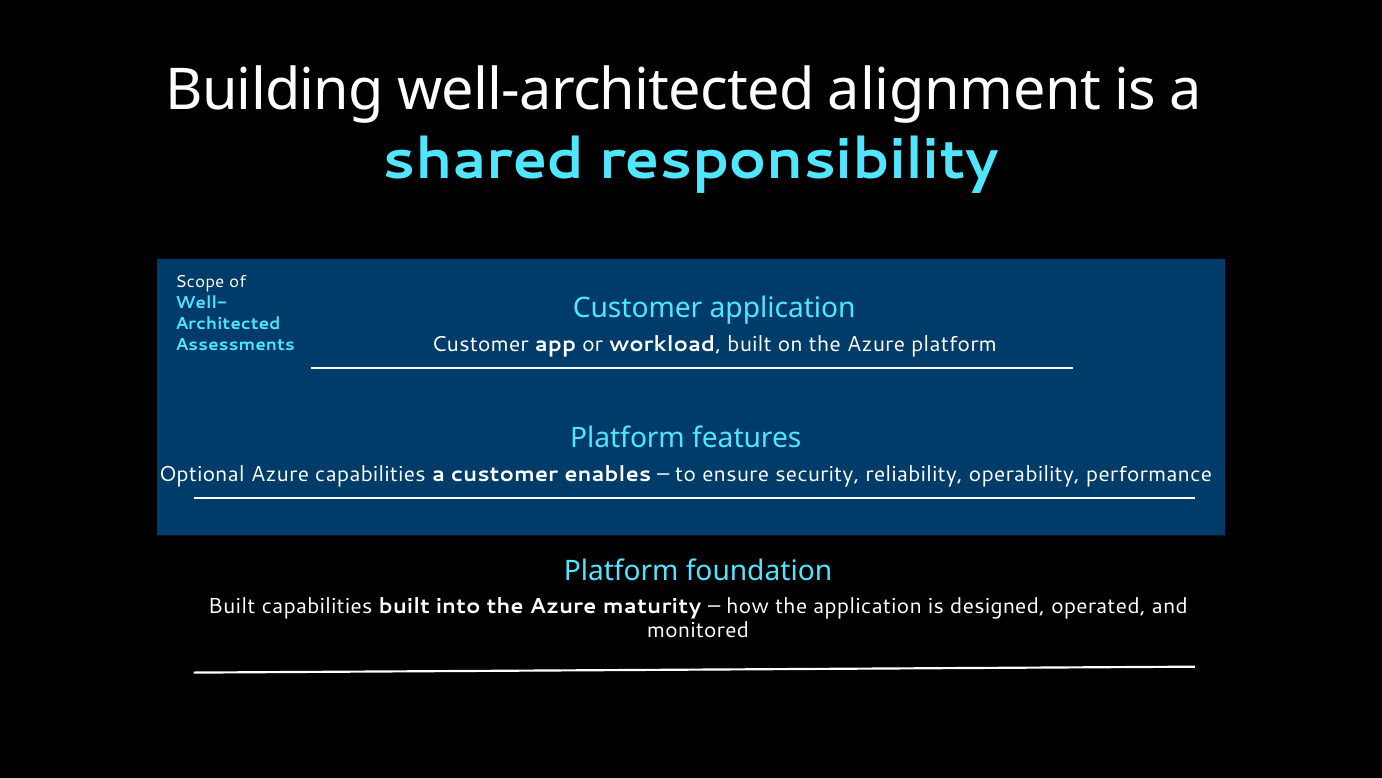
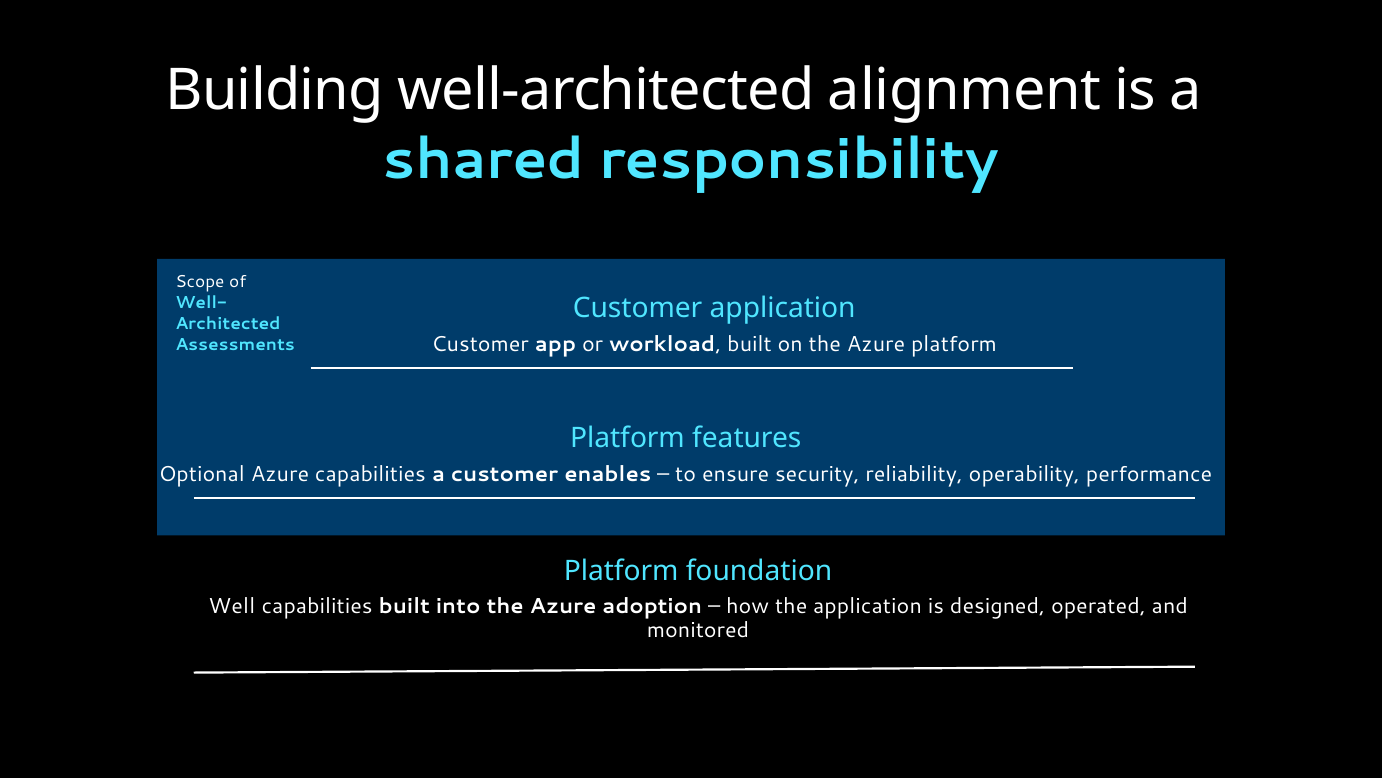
Built: Built -> Well (232, 606)
maturity: maturity -> adoption (652, 606)
